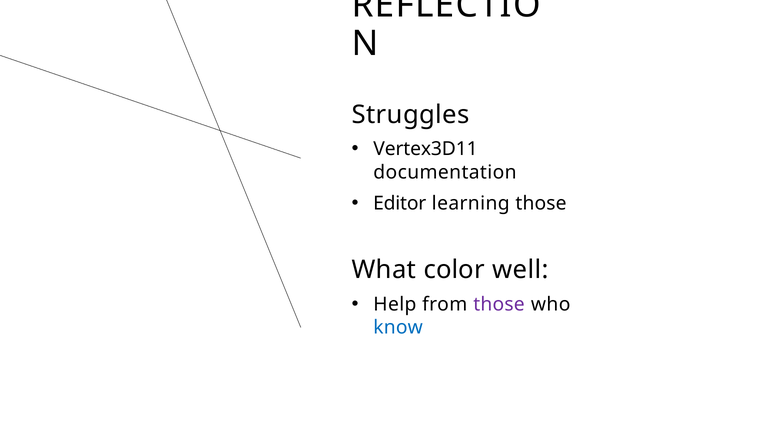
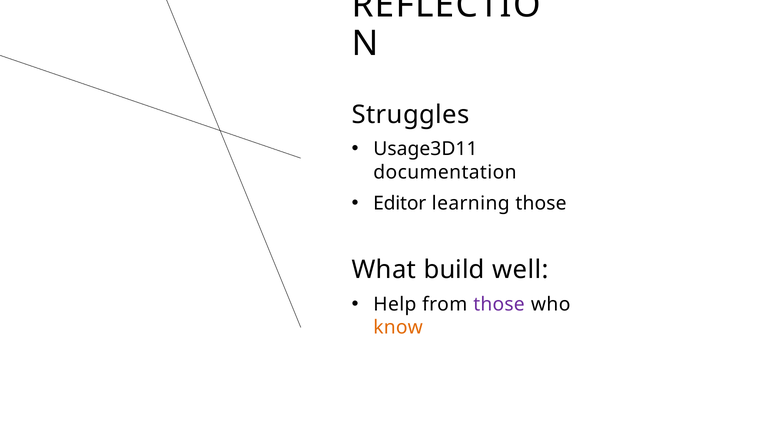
Vertex3D11: Vertex3D11 -> Usage3D11 (425, 149)
color: color -> build (454, 270)
know colour: blue -> orange (398, 328)
